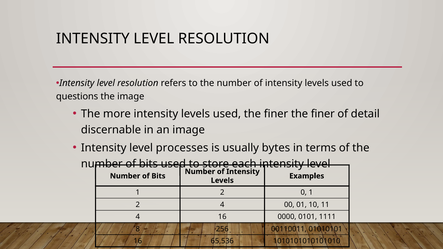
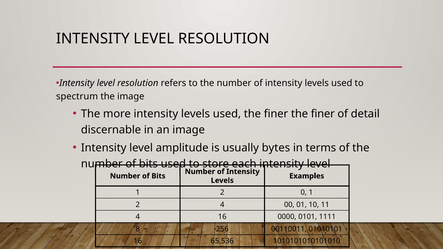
questions: questions -> spectrum (77, 97)
processes: processes -> amplitude (182, 148)
